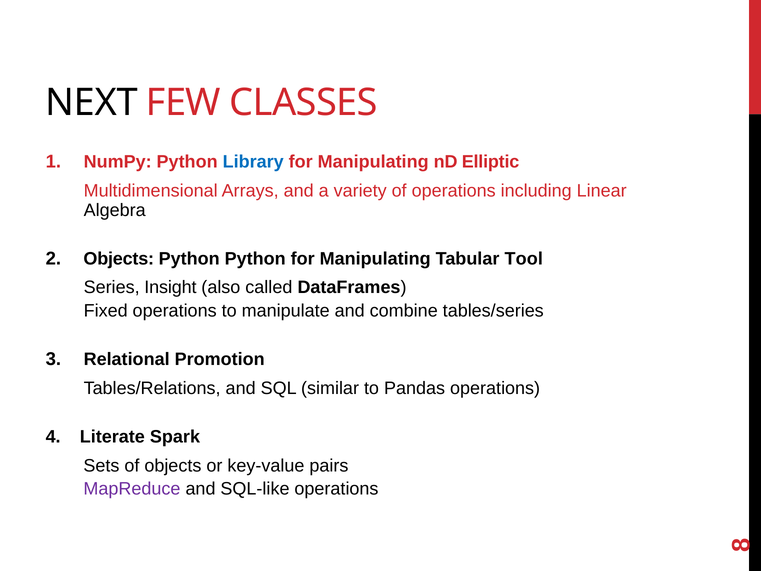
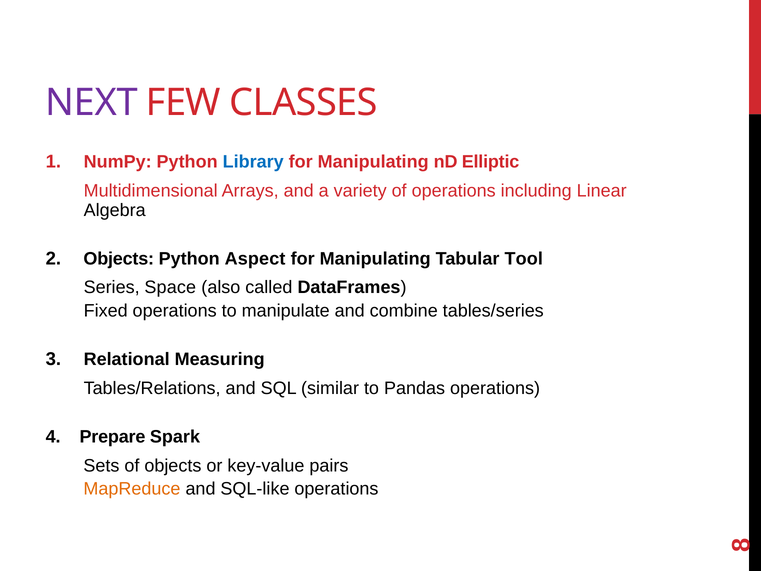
NEXT colour: black -> purple (92, 103)
Python Python: Python -> Aspect (255, 259)
Insight: Insight -> Space (170, 287)
Promotion: Promotion -> Measuring (220, 359)
Literate: Literate -> Prepare (112, 437)
MapReduce colour: purple -> orange (132, 489)
